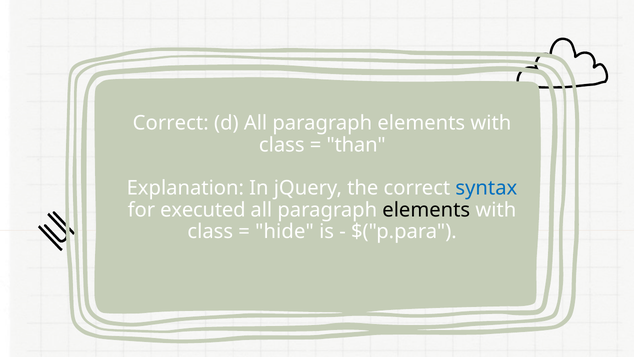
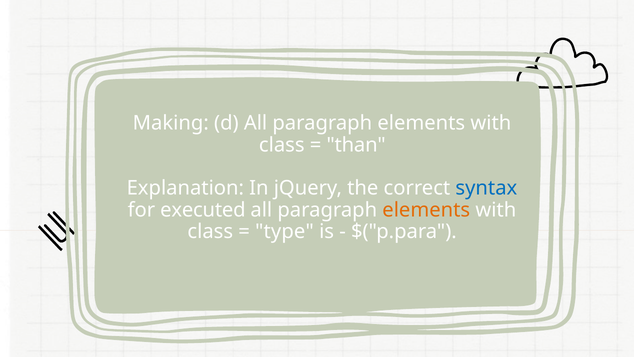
Correct: Correct -> Making (171, 123)
elements colour: black -> orange (426, 210)
hide: hide -> type (284, 231)
